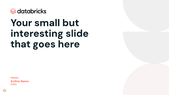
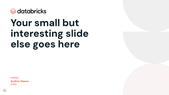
that: that -> else (20, 44)
